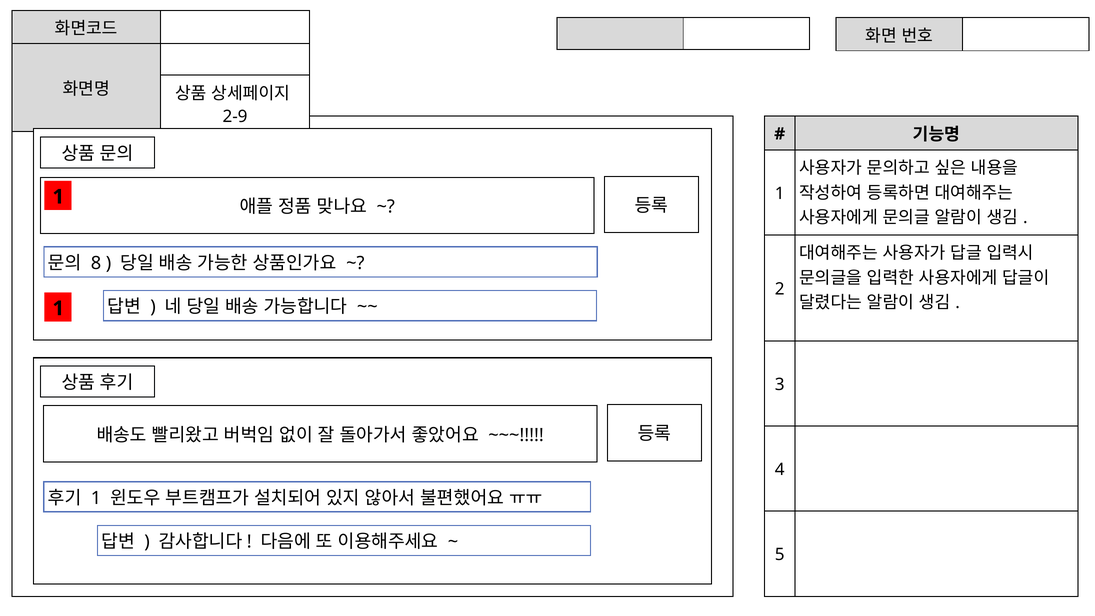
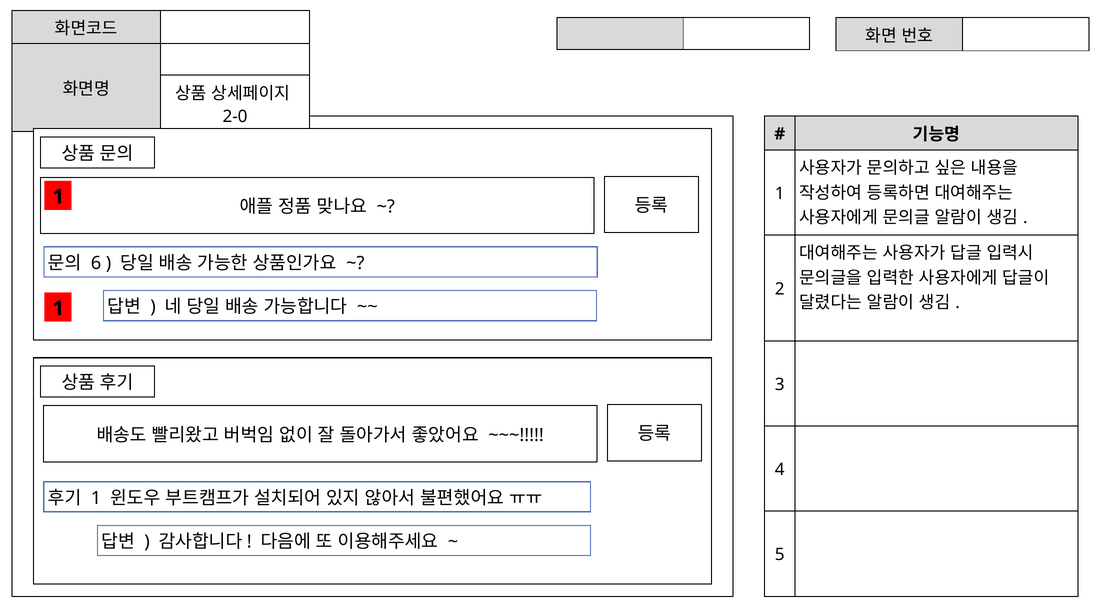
2-9: 2-9 -> 2-0 (235, 117)
8: 8 -> 6 (96, 263)
